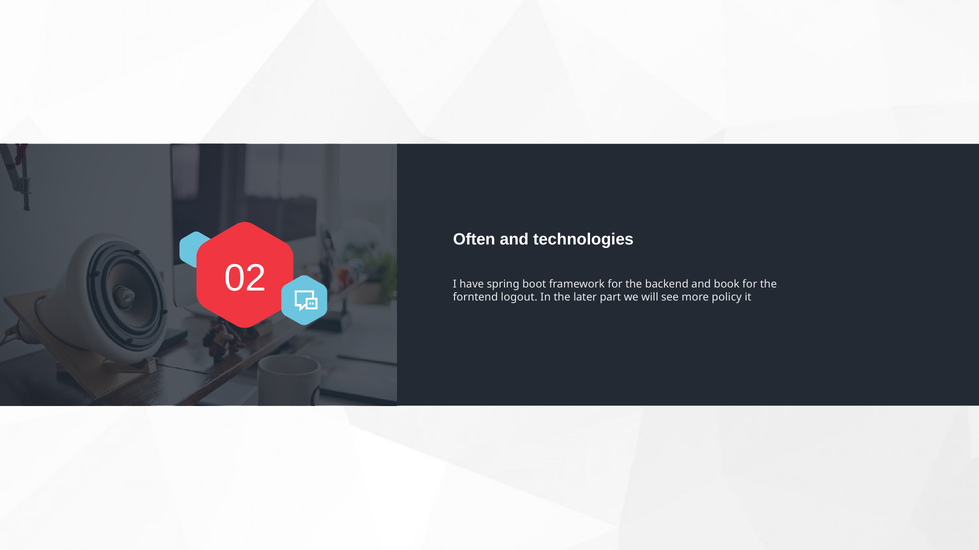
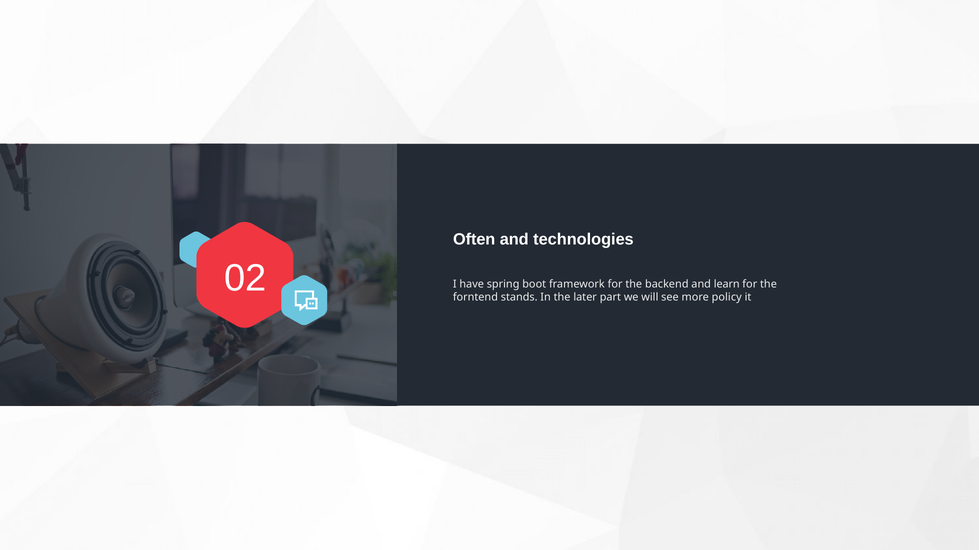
book: book -> learn (727, 285)
logout: logout -> stands (519, 298)
